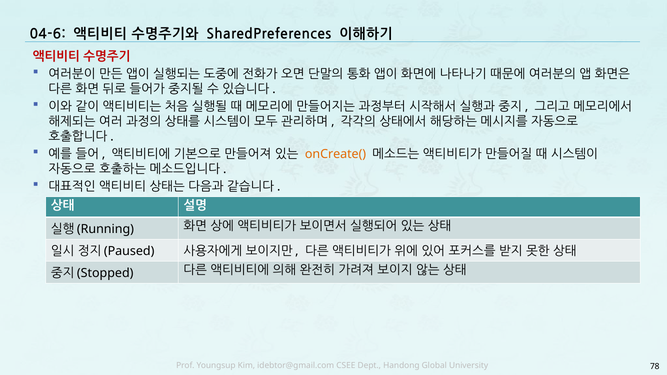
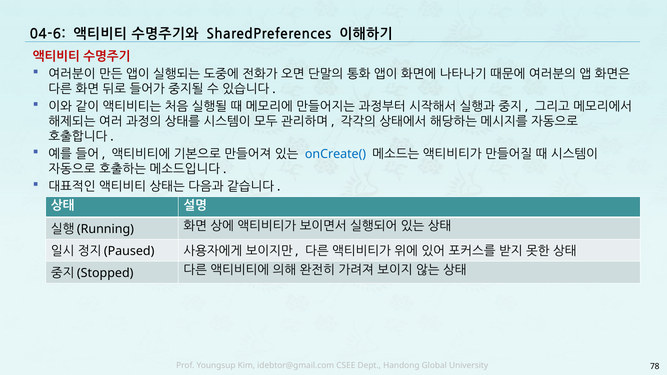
onCreate( colour: orange -> blue (336, 154)
